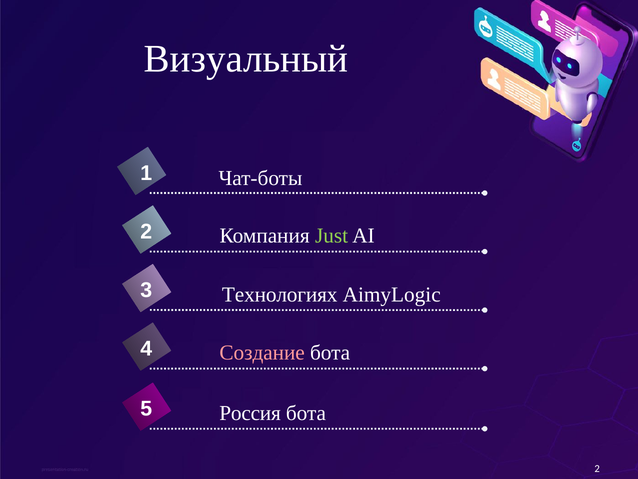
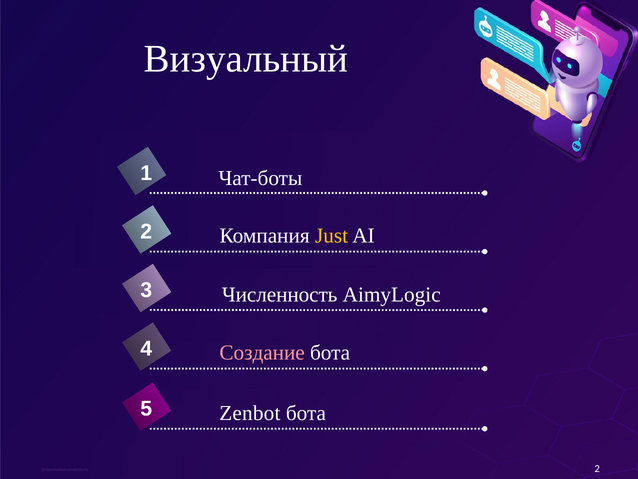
Just colour: light green -> yellow (332, 235)
Технологиях: Технологиях -> Численность (280, 294)
Россия: Россия -> Zenbot (250, 413)
